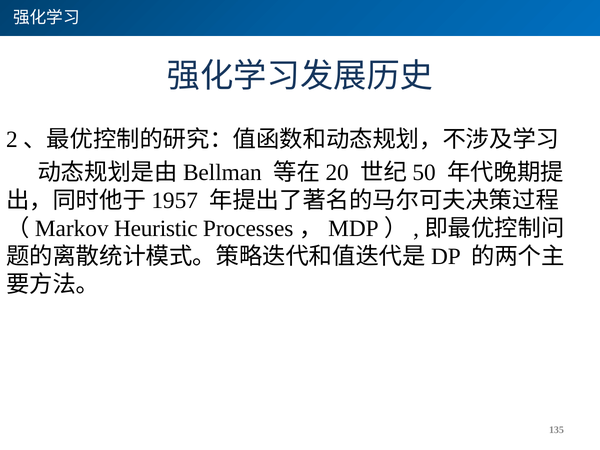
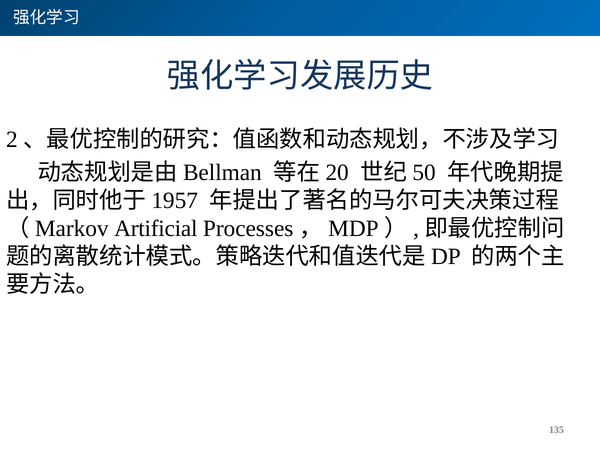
Heuristic: Heuristic -> Artificial (156, 228)
